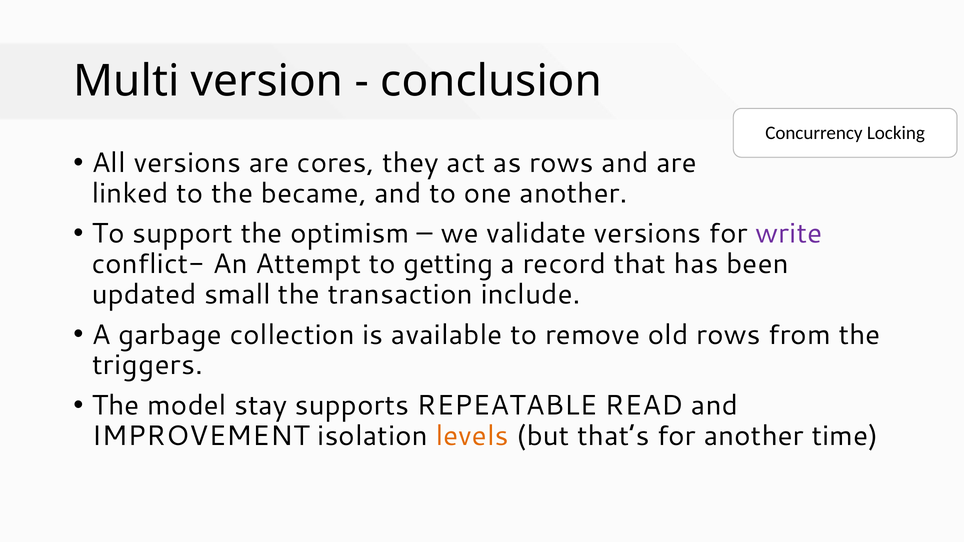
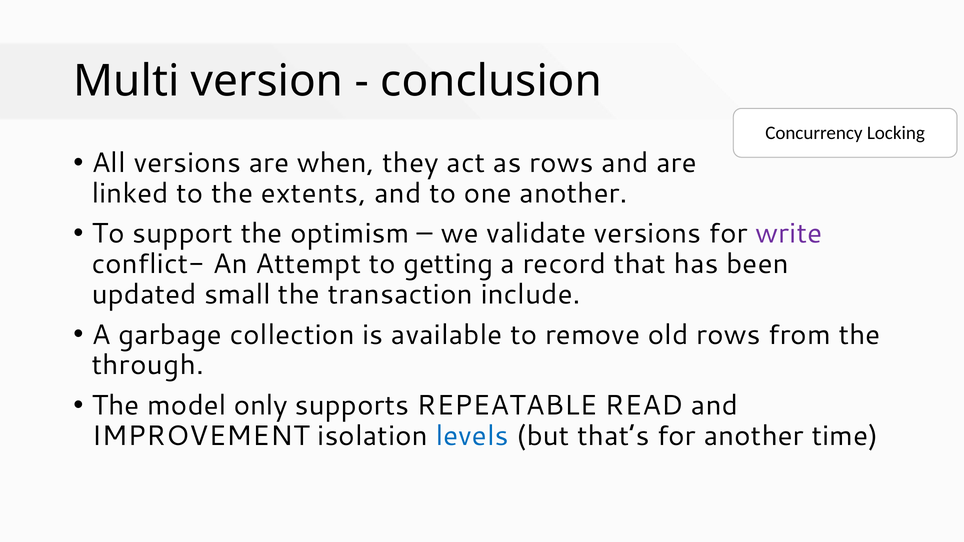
cores: cores -> when (336, 163)
became: became -> extents (314, 193)
triggers: triggers -> through (148, 365)
stay: stay -> only (261, 406)
levels colour: orange -> blue (472, 436)
